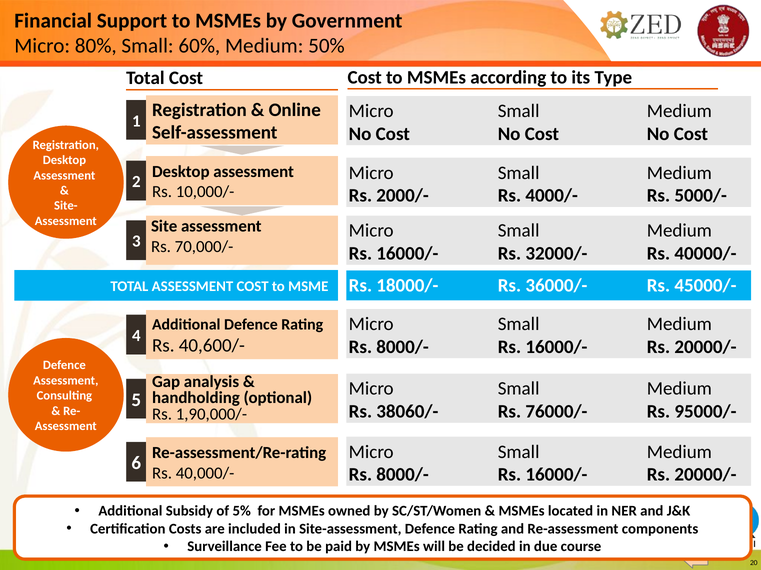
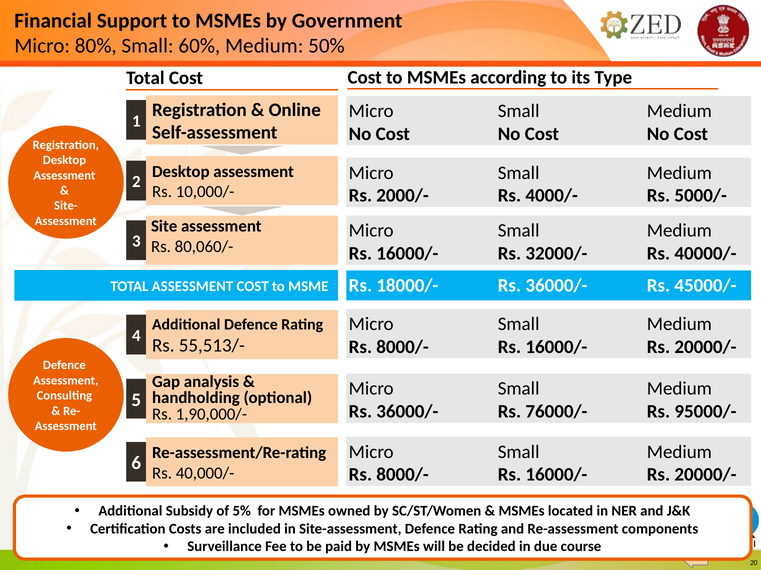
70,000/-: 70,000/- -> 80,060/- (204, 247)
40,600/-: 40,600/- -> 55,513/- (212, 346)
38060/-: 38060/- -> 36000/- (407, 412)
